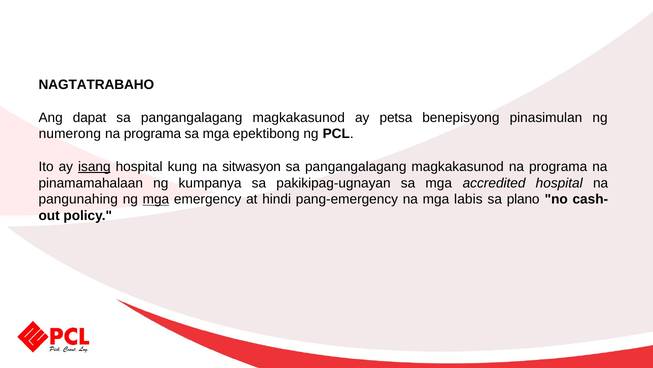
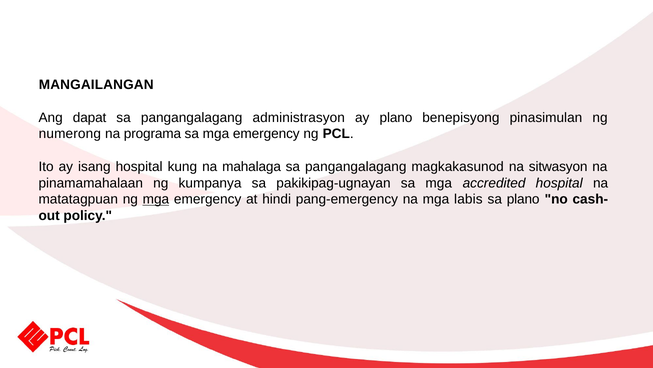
NAGTATRABAHO: NAGTATRABAHO -> MANGAILANGAN (96, 85)
magkakasunod: magkakasunod -> administrasyon (299, 117)
ay petsa: petsa -> plano (396, 117)
sa mga epektibong: epektibong -> emergency (266, 134)
isang underline: present -> none (94, 166)
sitwasyon: sitwasyon -> mahalaga (252, 166)
programa: programa -> sitwasyon (558, 166)
pangunahing: pangunahing -> matatagpuan (78, 199)
